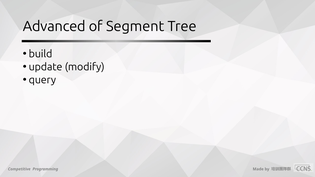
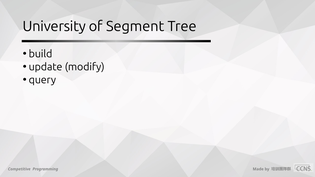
Advanced: Advanced -> University (54, 26)
